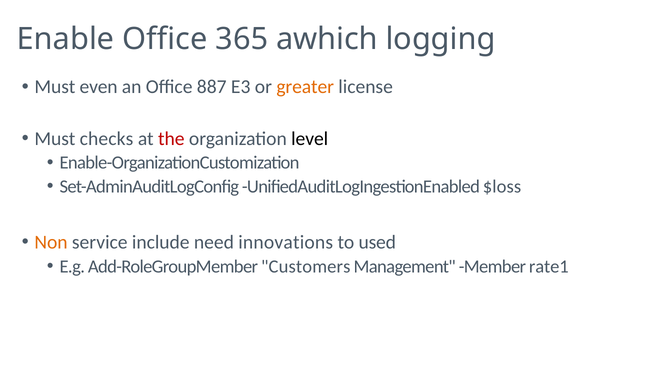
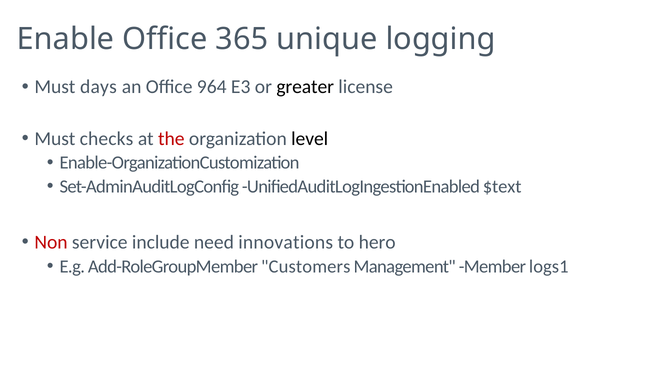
awhich: awhich -> unique (327, 39)
even: even -> days (98, 87)
887: 887 -> 964 (212, 87)
greater colour: orange -> black (305, 87)
$loss: $loss -> $text (502, 186)
Non colour: orange -> red (51, 242)
used: used -> hero (377, 242)
rate1: rate1 -> logs1 (549, 266)
